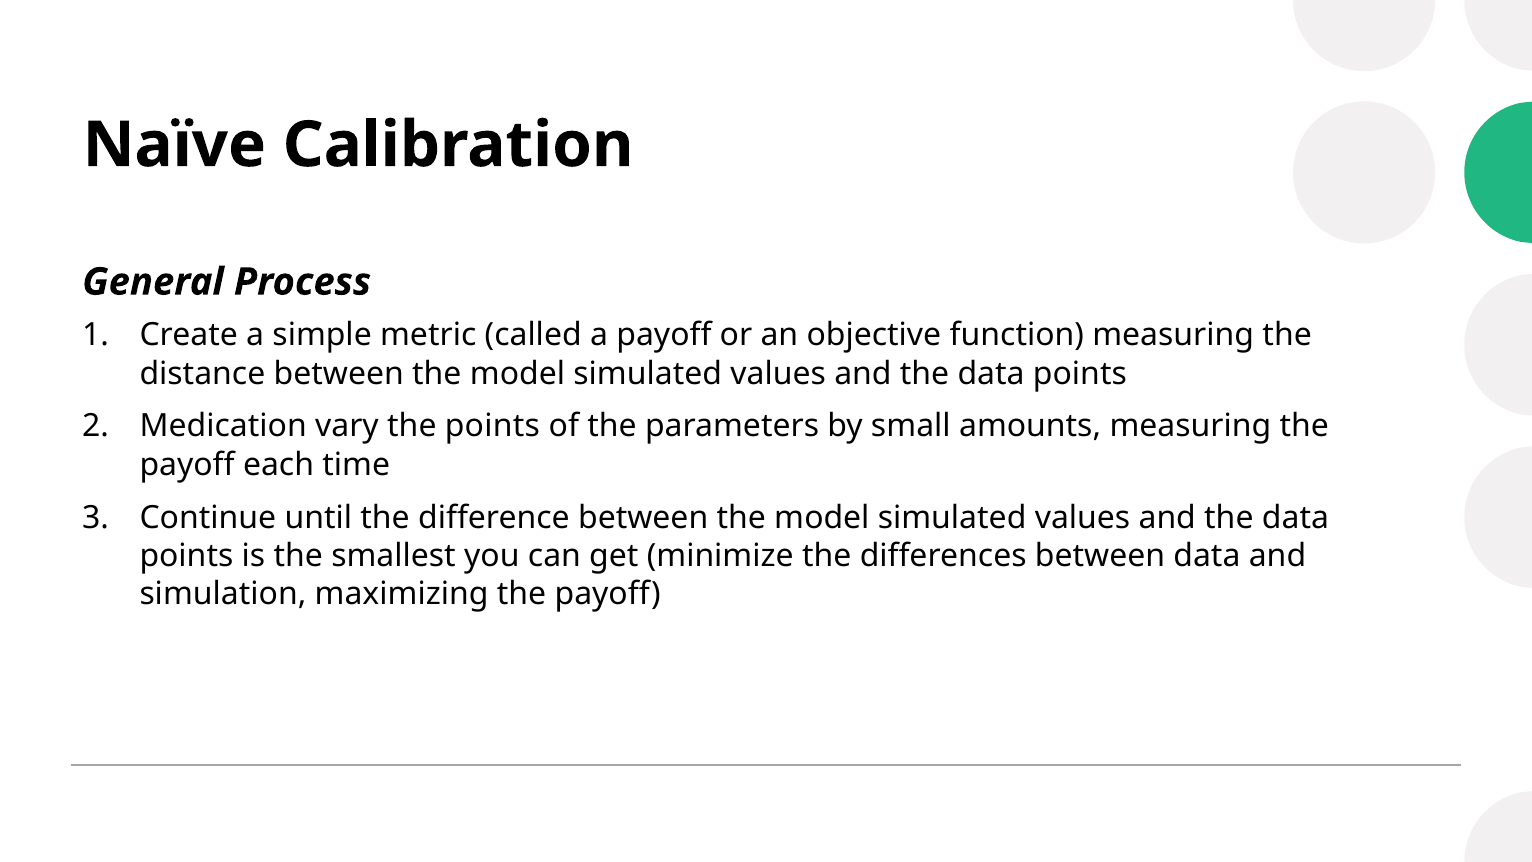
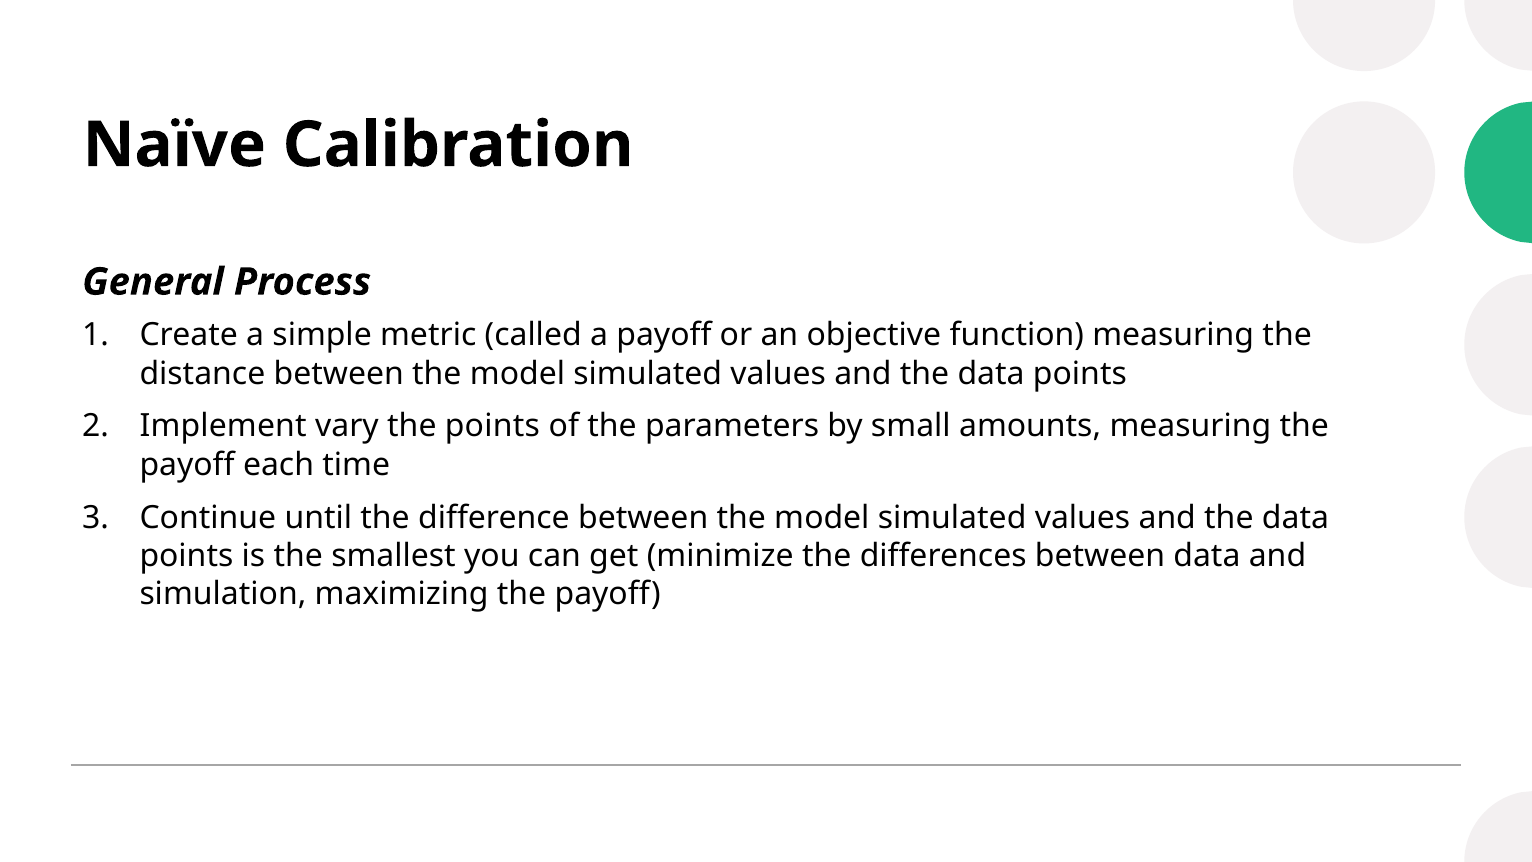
Medication: Medication -> Implement (223, 426)
